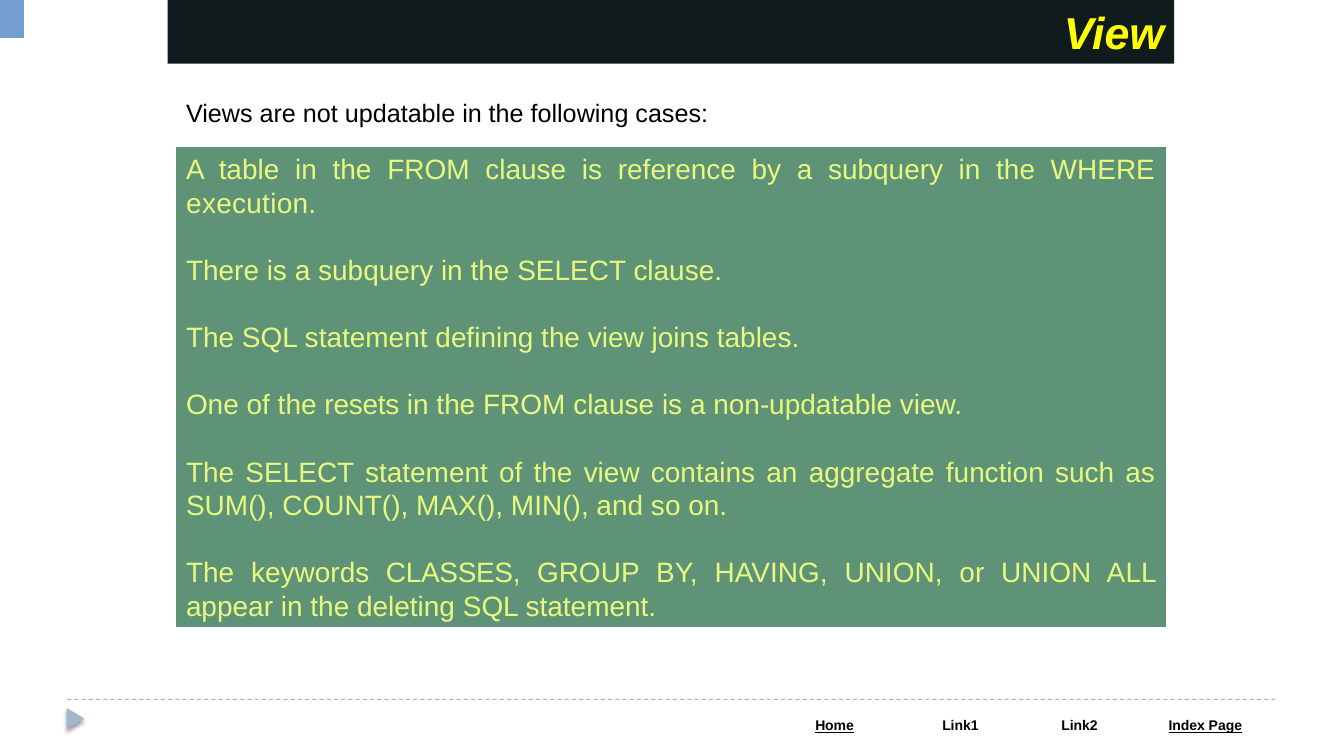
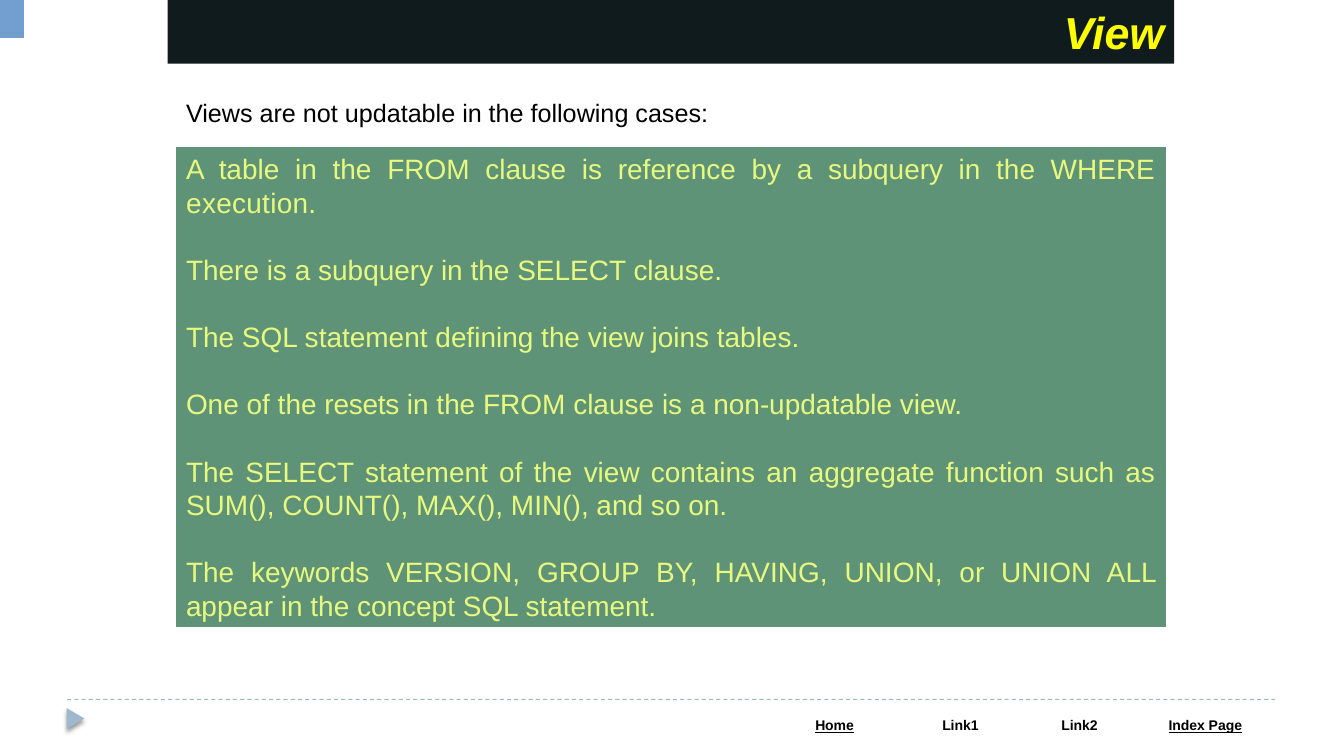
CLASSES: CLASSES -> VERSION (453, 573)
deleting: deleting -> concept (406, 607)
